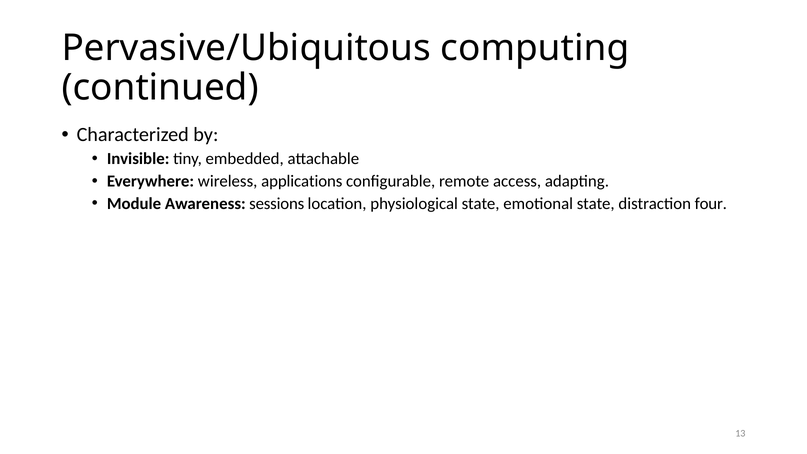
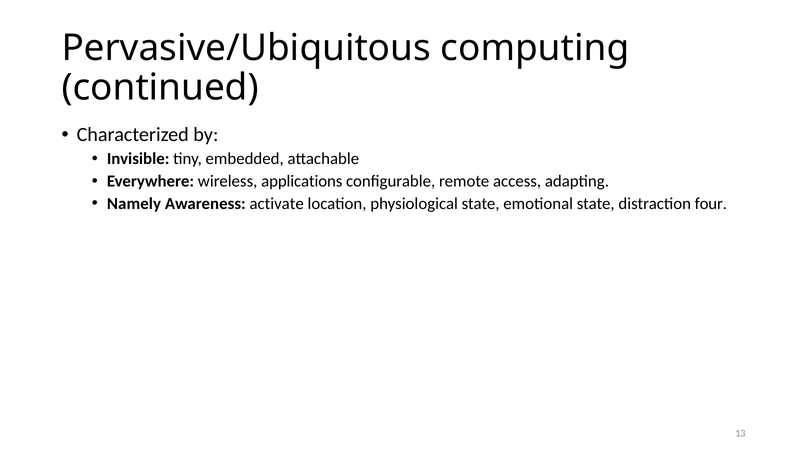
Module: Module -> Namely (134, 204)
sessions: sessions -> activate (277, 204)
